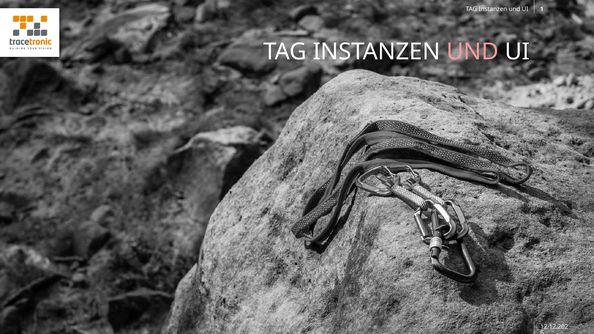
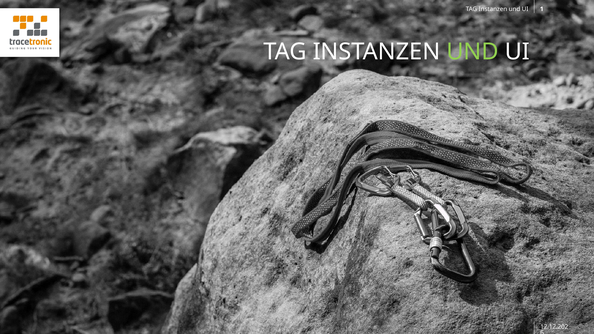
UND colour: pink -> light green (472, 52)
